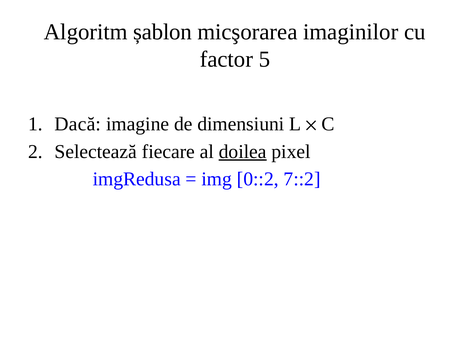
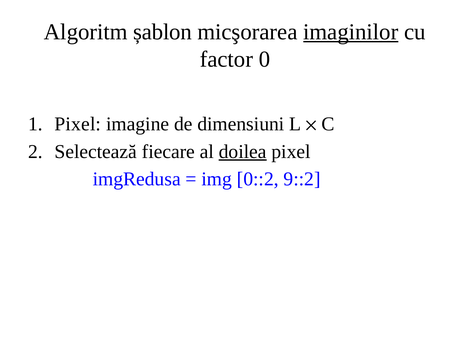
imaginilor underline: none -> present (351, 32)
5: 5 -> 0 (264, 59)
Dacă: Dacă -> Pixel (78, 124)
7::2: 7::2 -> 9::2 (302, 179)
